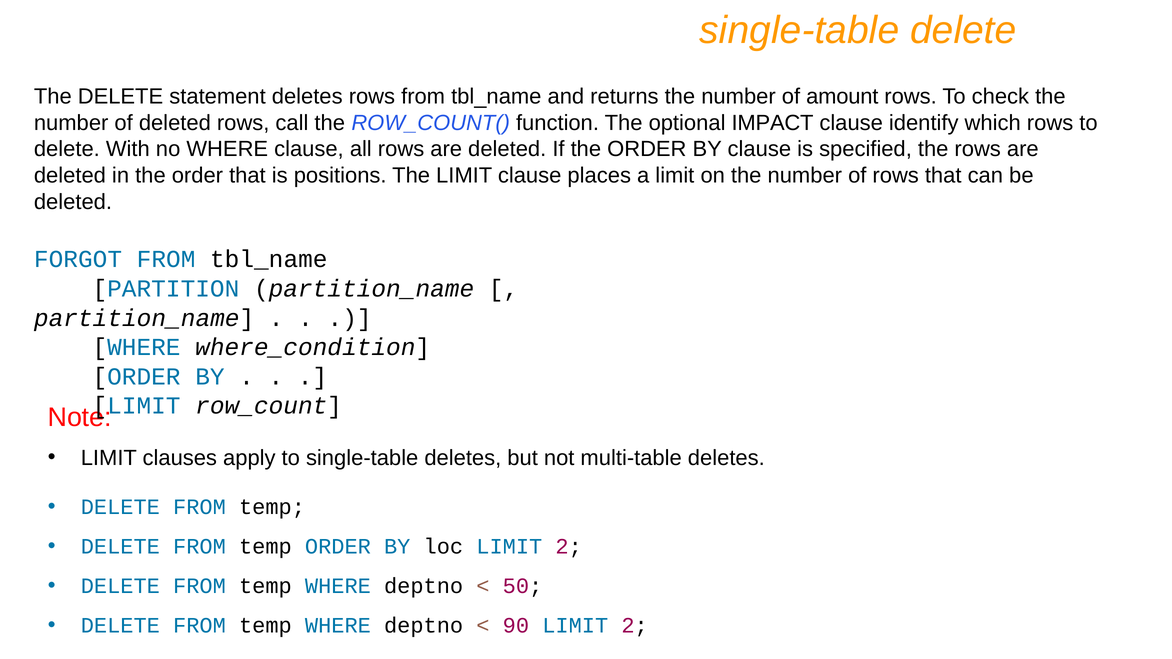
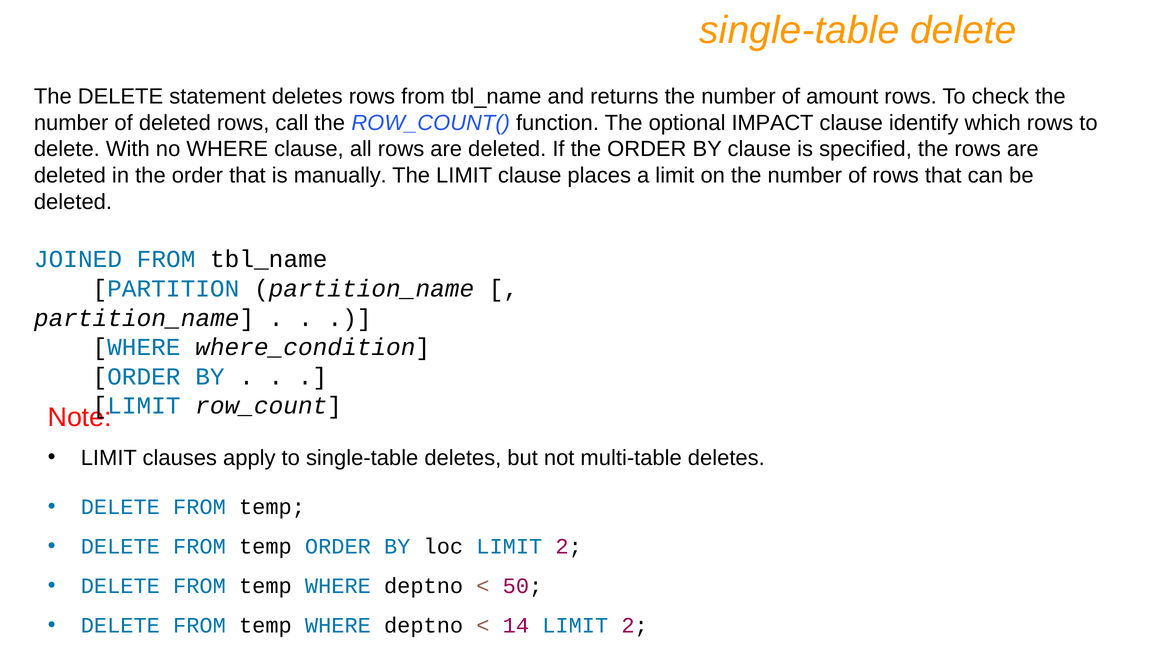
positions: positions -> manually (340, 176)
FORGOT: FORGOT -> JOINED (78, 259)
90: 90 -> 14 (516, 626)
